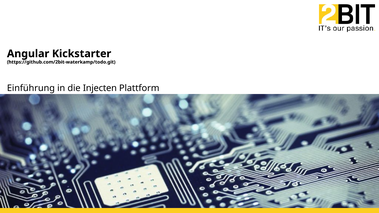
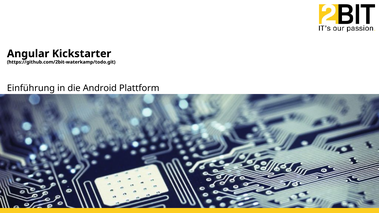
Injecten: Injecten -> Android (100, 88)
